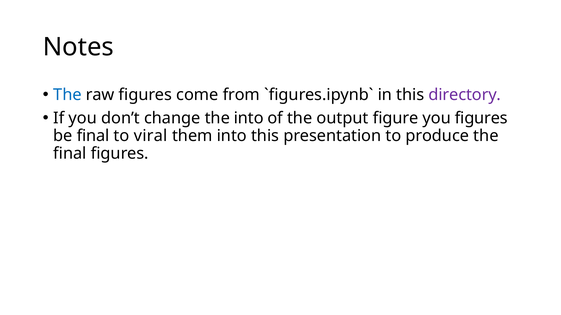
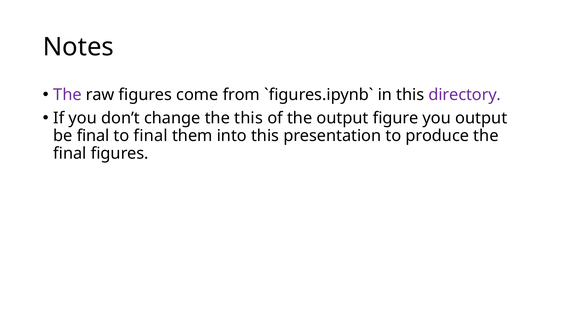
The colour: blue -> purple (67, 95)
the into: into -> this (249, 118)
you figures: figures -> output (481, 118)
to viral: viral -> final (151, 136)
